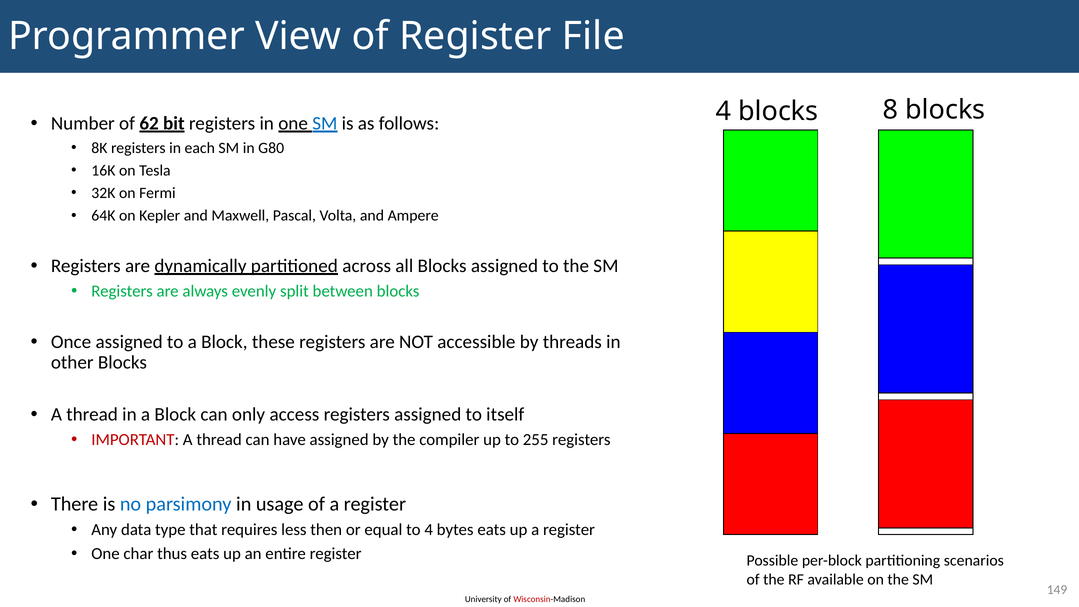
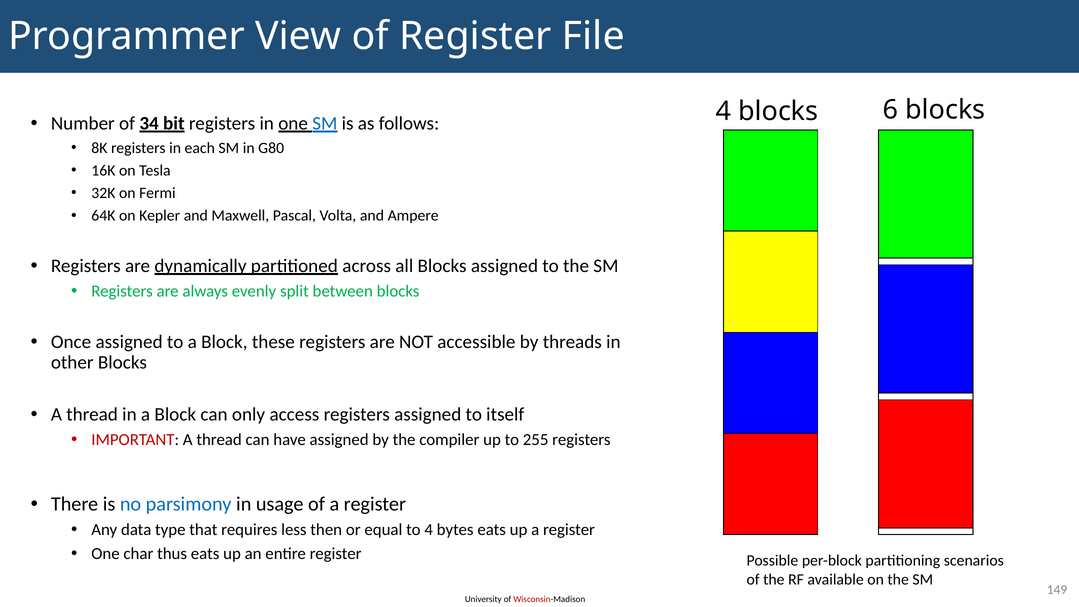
8: 8 -> 6 (891, 110)
62: 62 -> 34 (149, 123)
